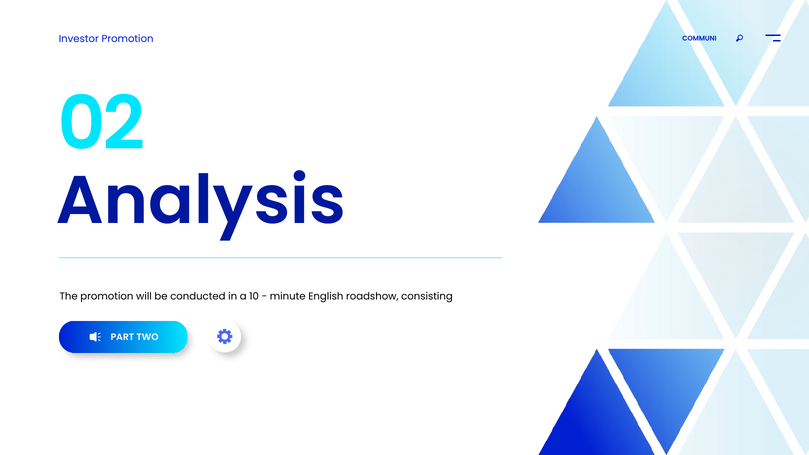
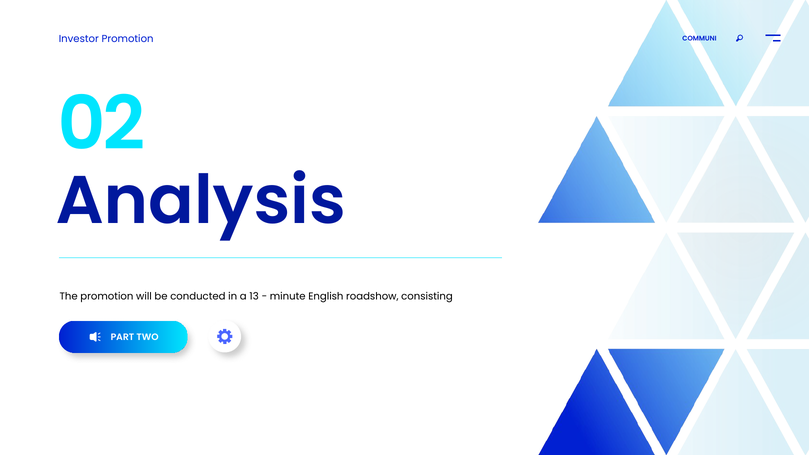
10: 10 -> 13 (254, 297)
